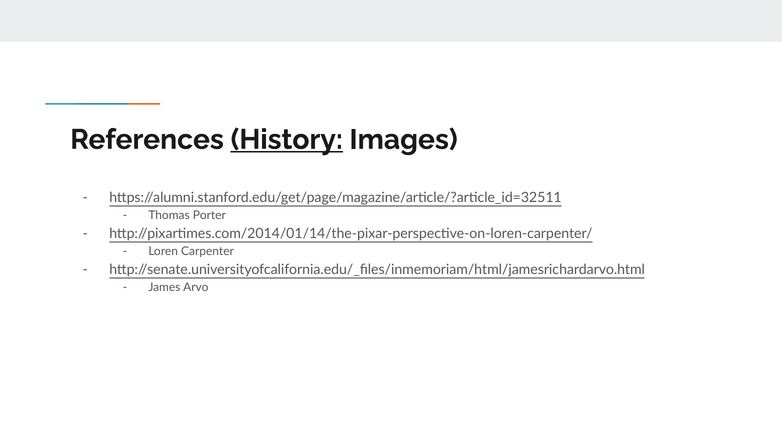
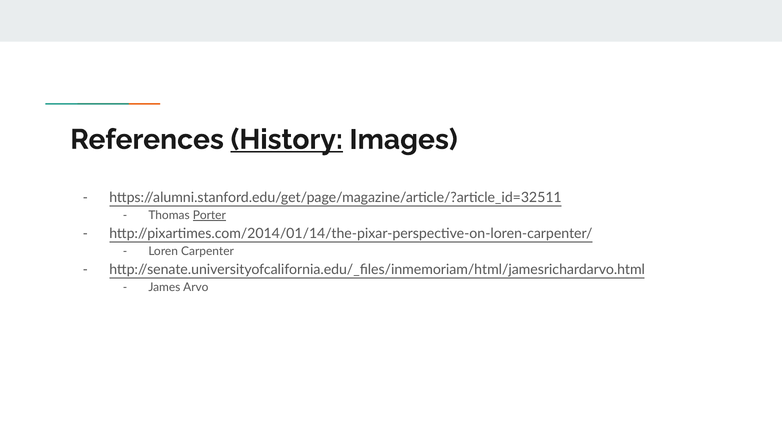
Porter underline: none -> present (209, 215)
